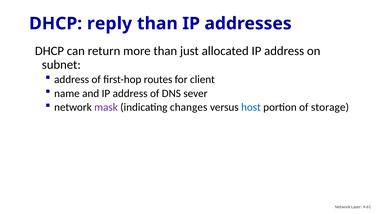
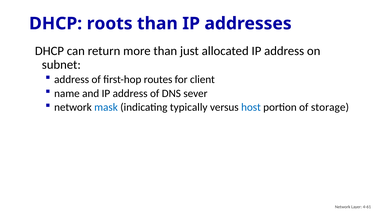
reply: reply -> roots (110, 24)
mask colour: purple -> blue (106, 107)
changes: changes -> typically (189, 107)
